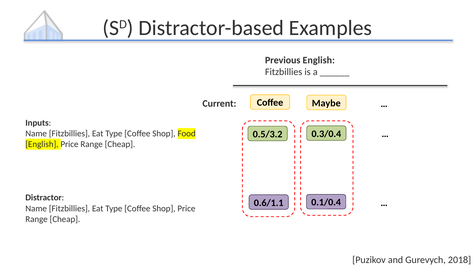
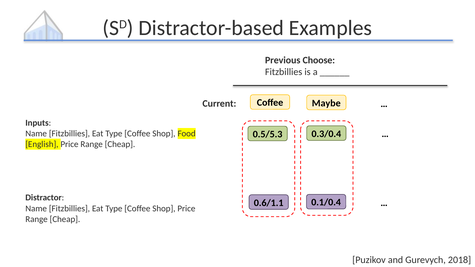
Previous English: English -> Choose (319, 60)
0.5/3.2: 0.5/3.2 -> 0.5/5.3 (268, 134)
